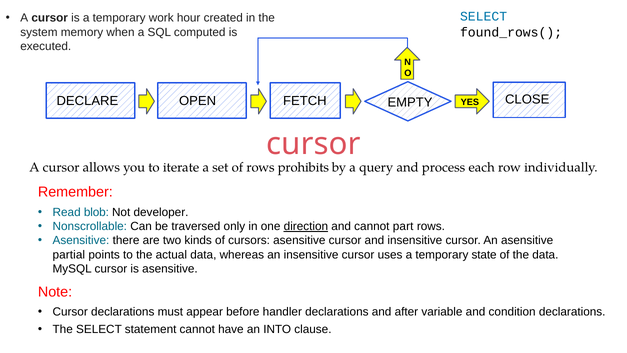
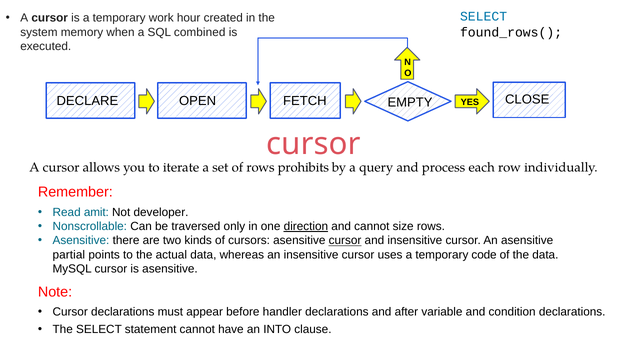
computed: computed -> combined (200, 32)
blob: blob -> amit (96, 212)
part: part -> size (403, 226)
cursor underline: none -> present (345, 240)
state: state -> code (484, 254)
